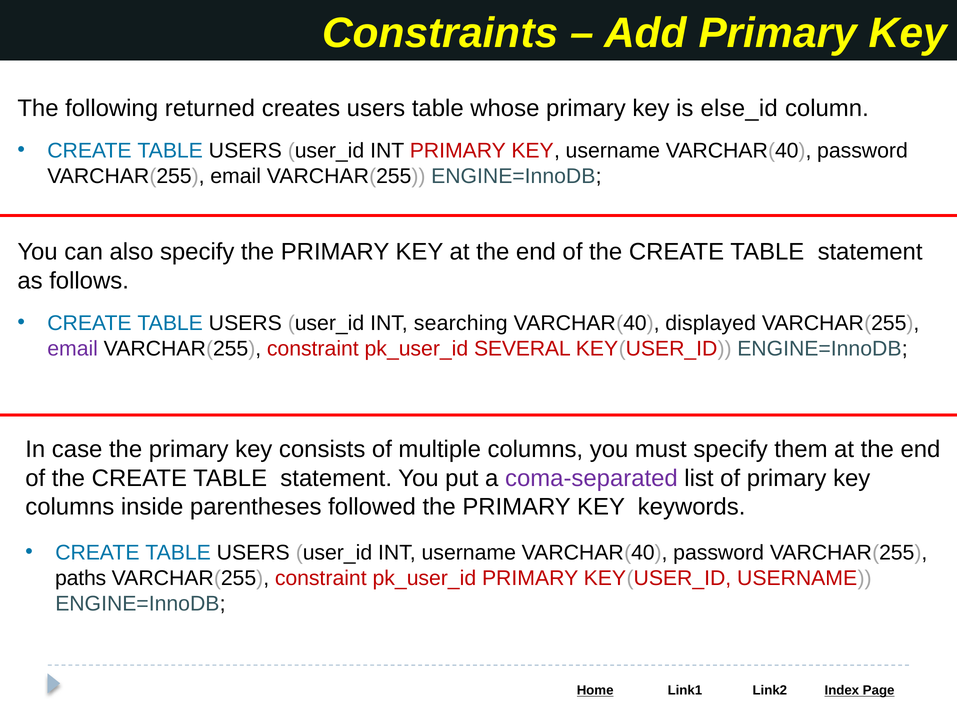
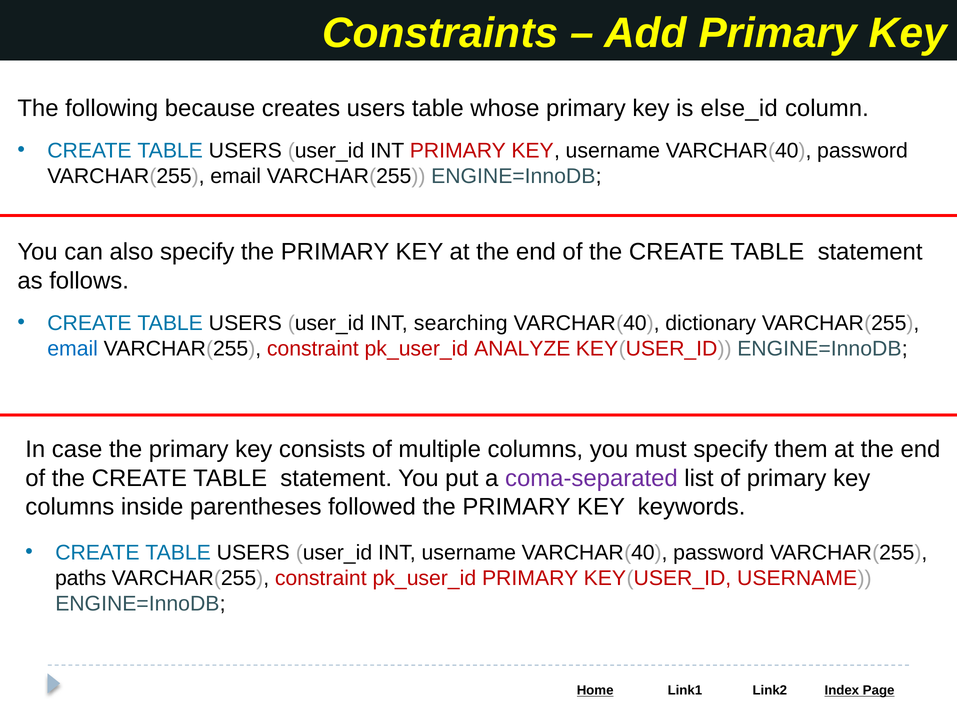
returned: returned -> because (210, 108)
displayed: displayed -> dictionary (711, 323)
email colour: purple -> blue (73, 349)
SEVERAL: SEVERAL -> ANALYZE (522, 349)
